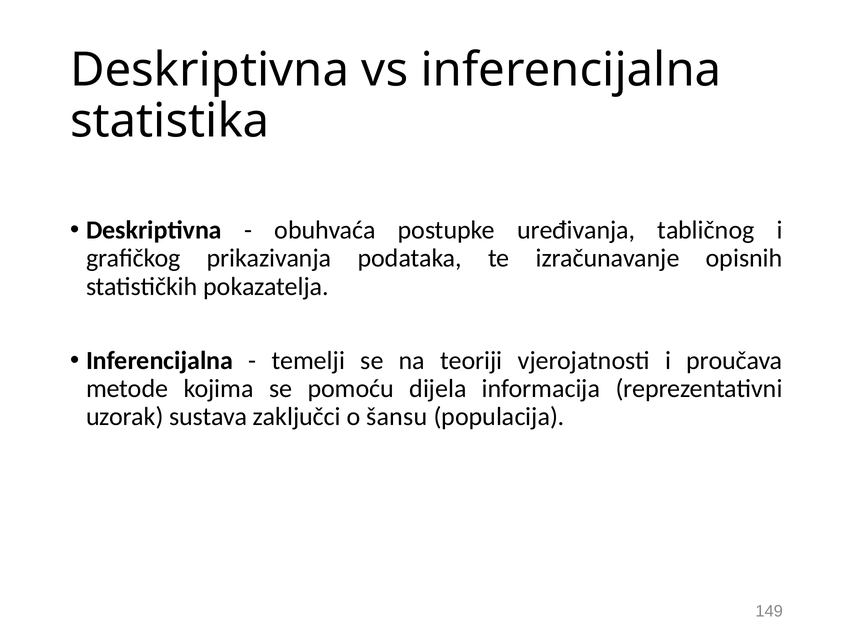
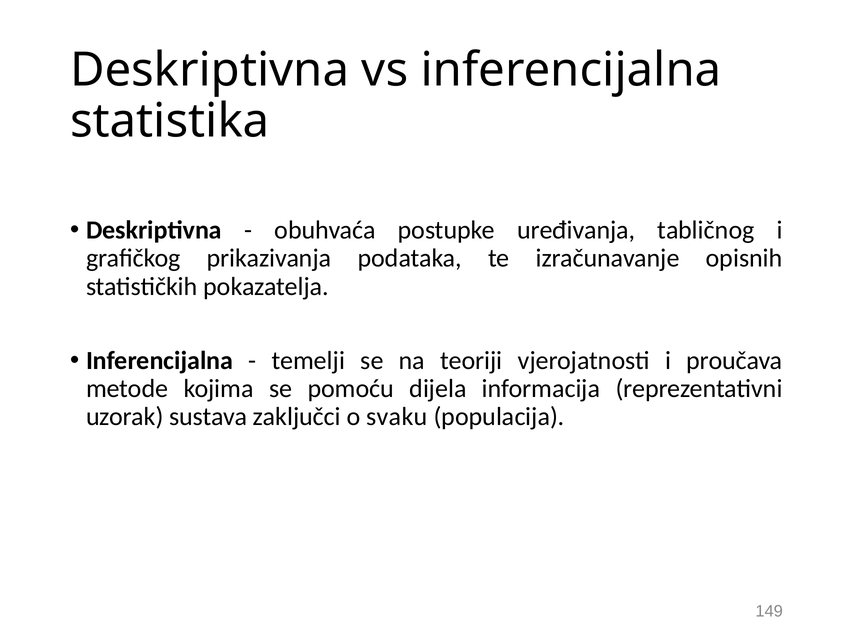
šansu: šansu -> svaku (397, 417)
